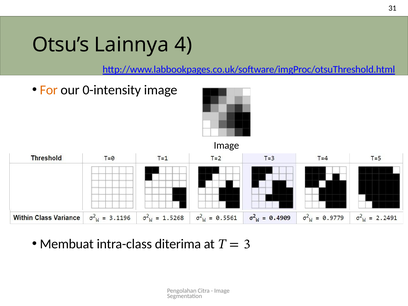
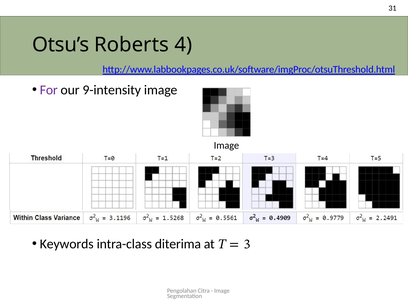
Lainnya: Lainnya -> Roberts (132, 45)
For colour: orange -> purple (49, 90)
0-intensity: 0-intensity -> 9-intensity (112, 90)
Membuat: Membuat -> Keywords (67, 244)
